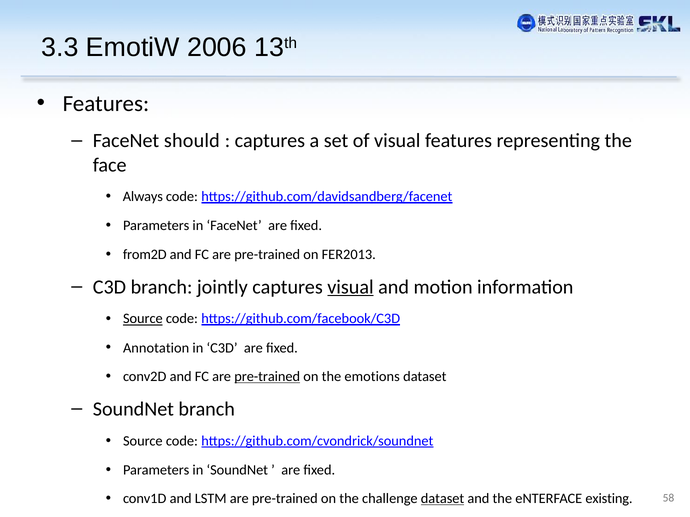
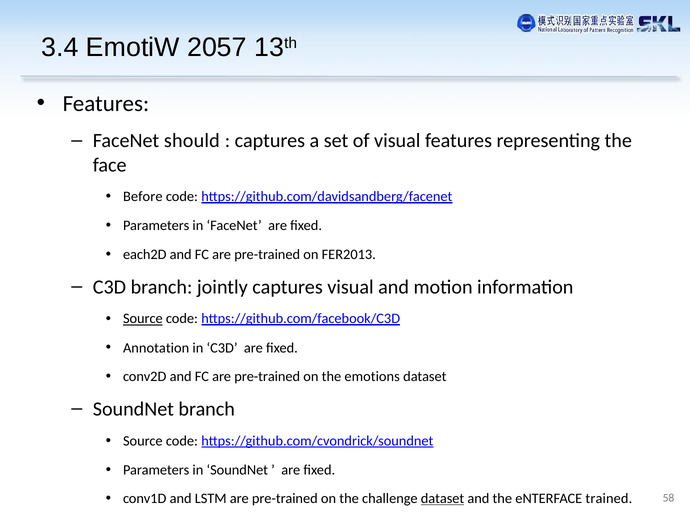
3.3: 3.3 -> 3.4 (60, 47)
2006: 2006 -> 2057 (217, 47)
Always: Always -> Before (143, 197)
from2D: from2D -> each2D (145, 255)
visual underline: present -> none (350, 287)
pre-trained underline: present -> none (267, 377)
existing: existing -> trained (609, 499)
